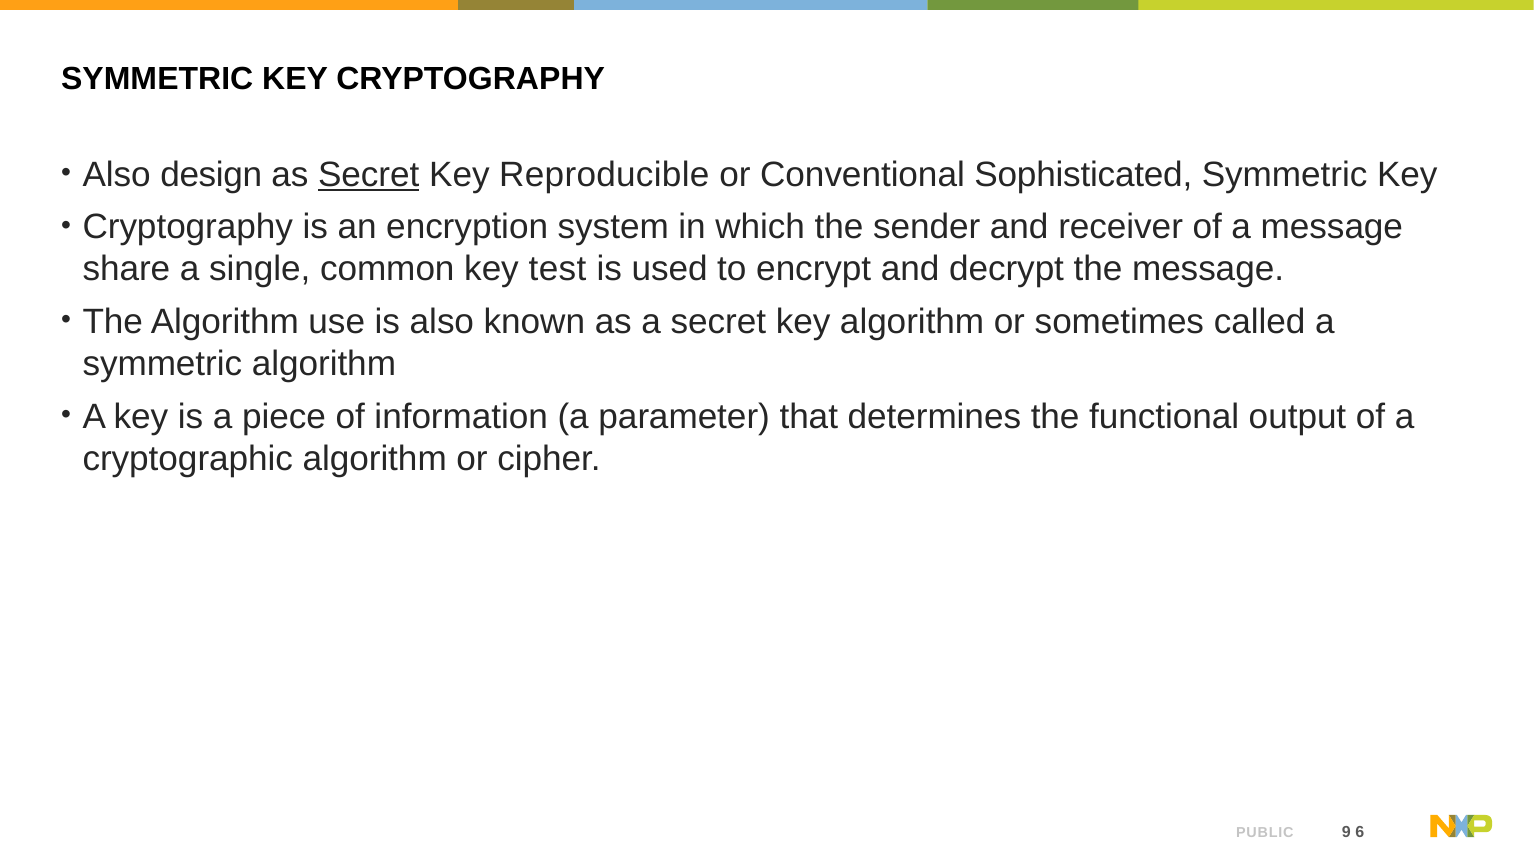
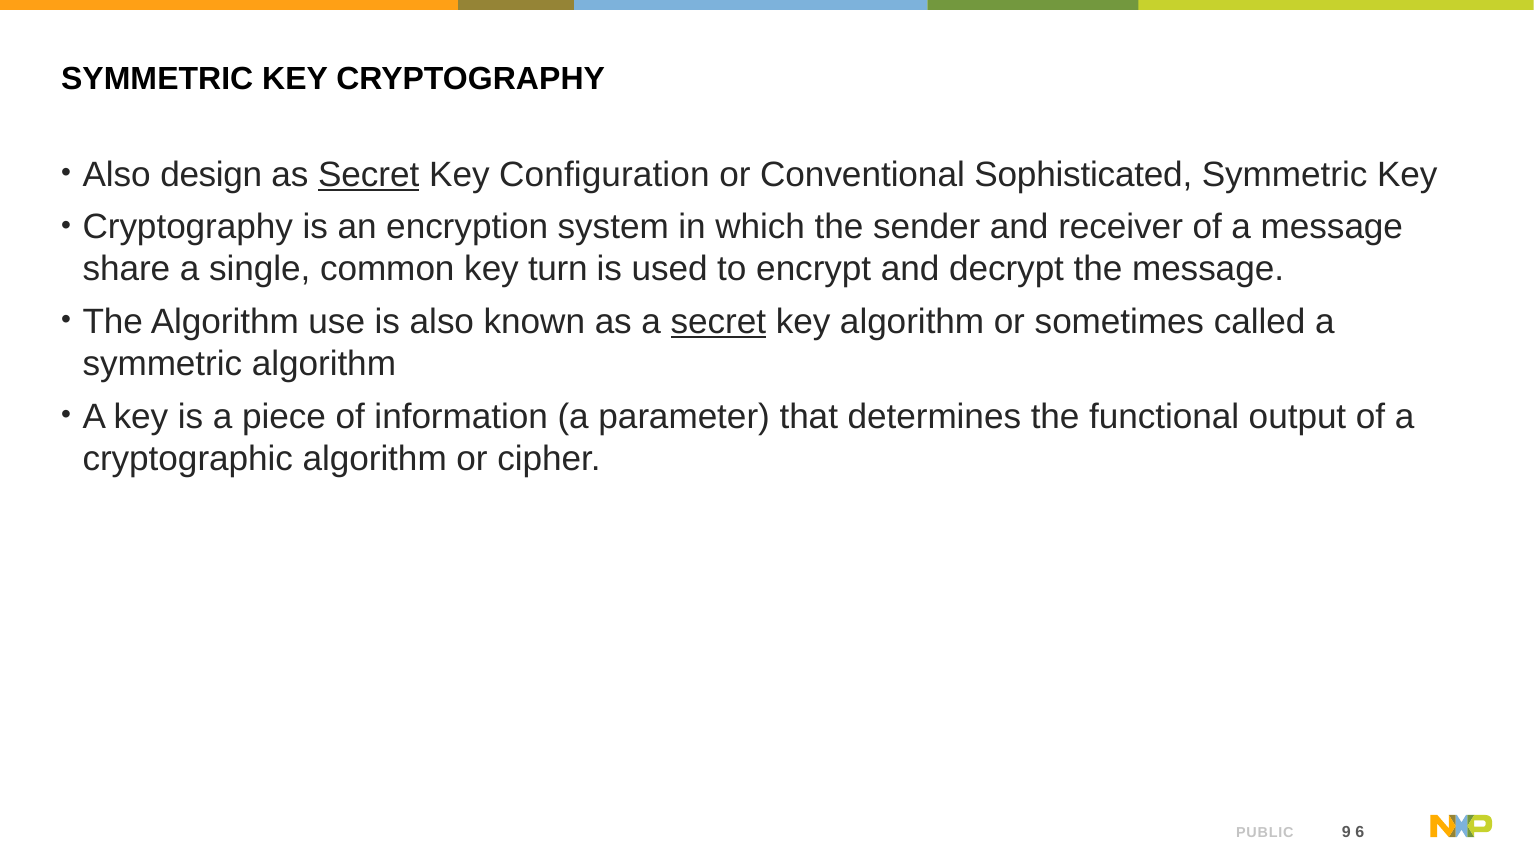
Reproducible: Reproducible -> Configuration (604, 174)
test: test -> turn (558, 269)
secret underline: none -> present (718, 322)
